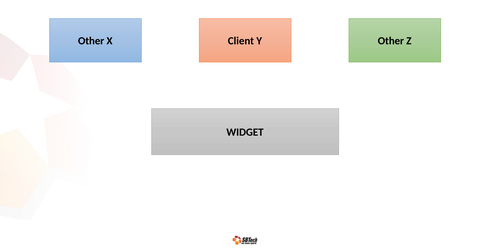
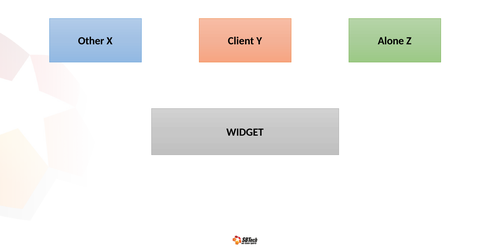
Y Other: Other -> Alone (391, 41)
